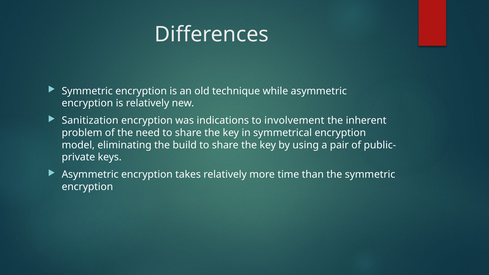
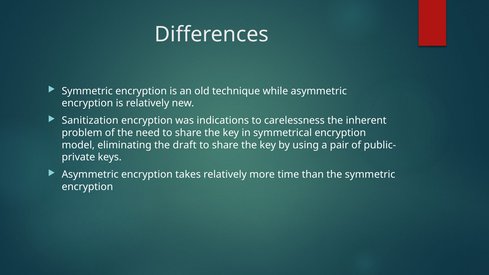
involvement: involvement -> carelessness (294, 121)
build: build -> draft (185, 145)
